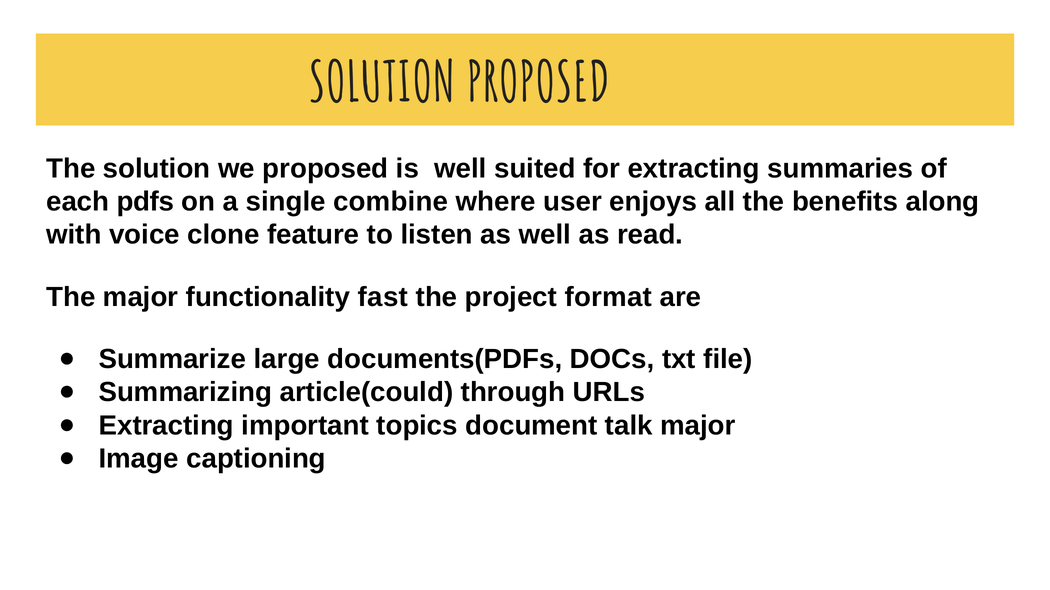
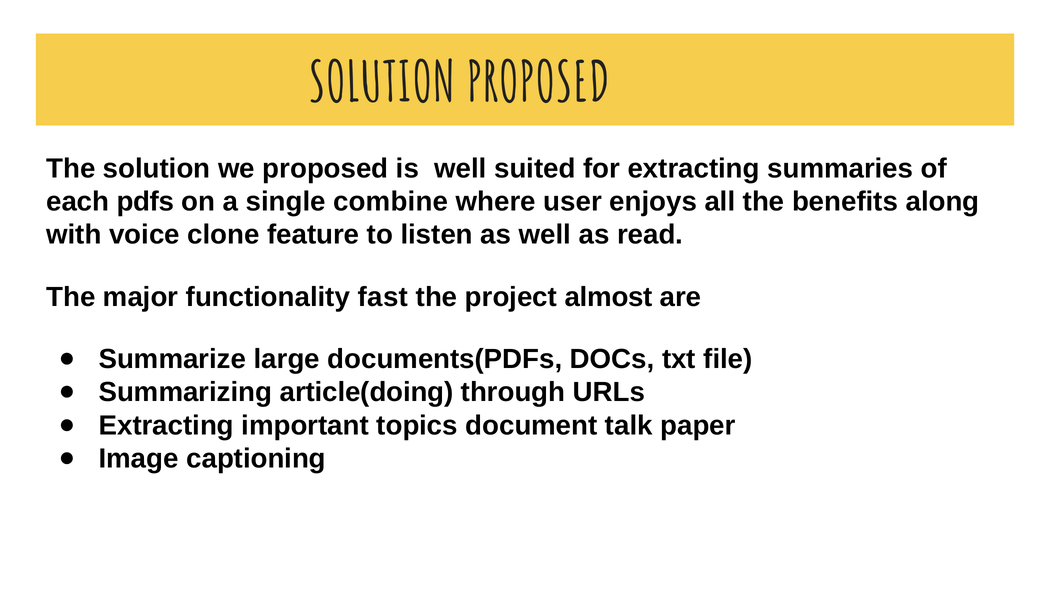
format: format -> almost (609, 297)
article(could: article(could -> article(doing (367, 393)
talk major: major -> paper (698, 426)
